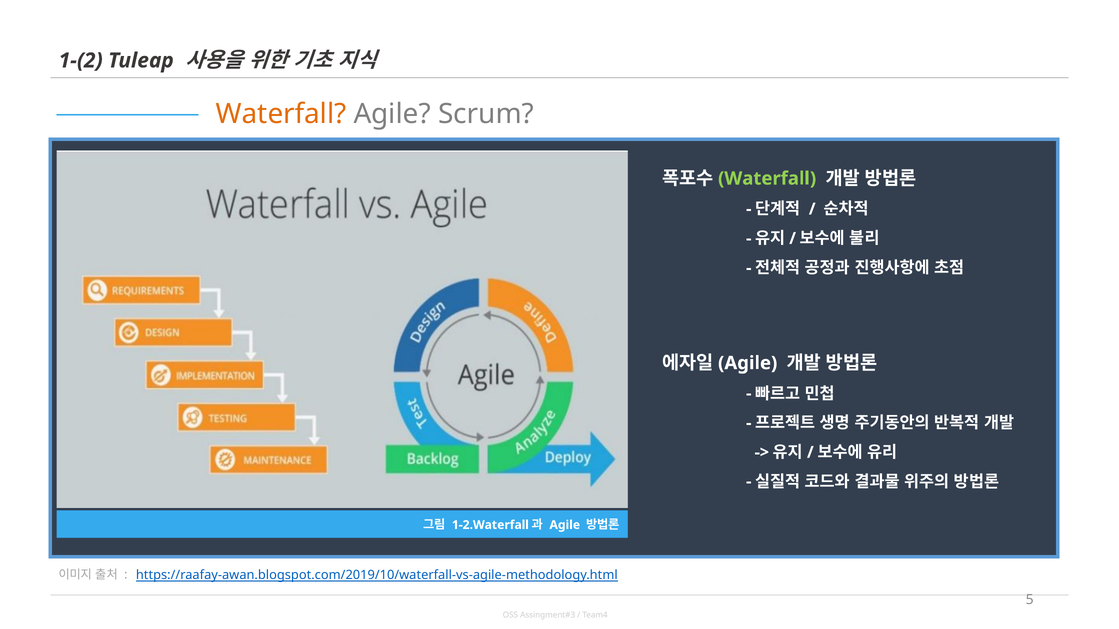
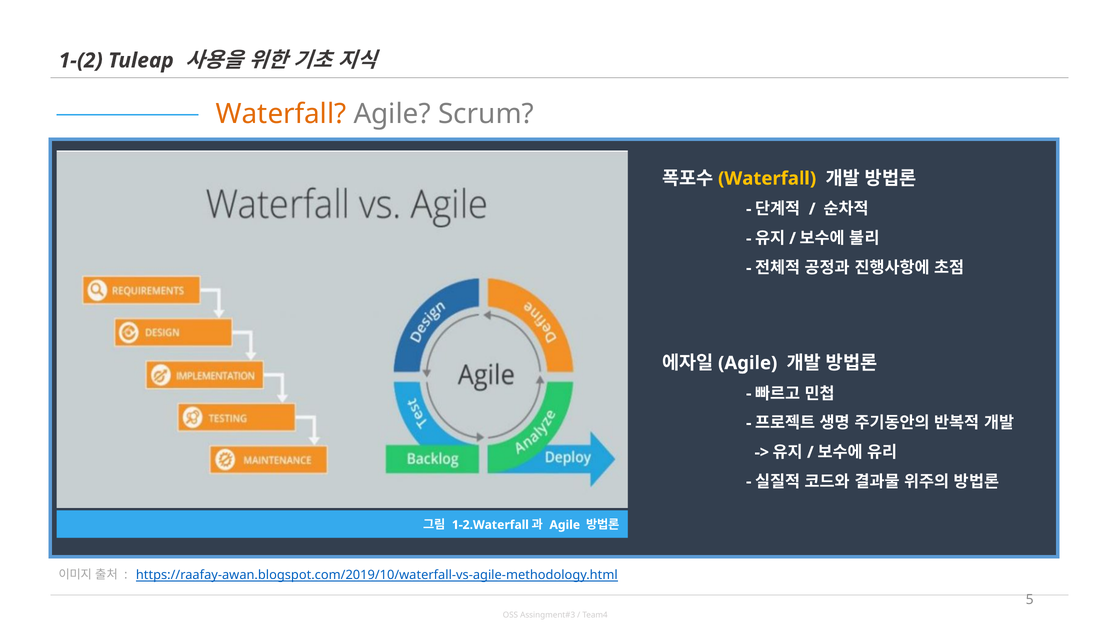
Waterfall colour: light green -> yellow (767, 179)
